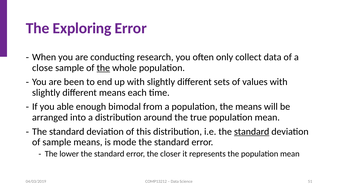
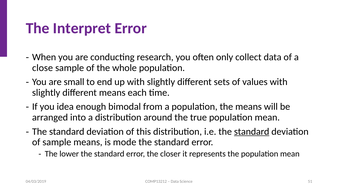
Exploring: Exploring -> Interpret (82, 28)
the underline: present -> none (103, 68)
been: been -> small (74, 82)
able: able -> idea (65, 107)
